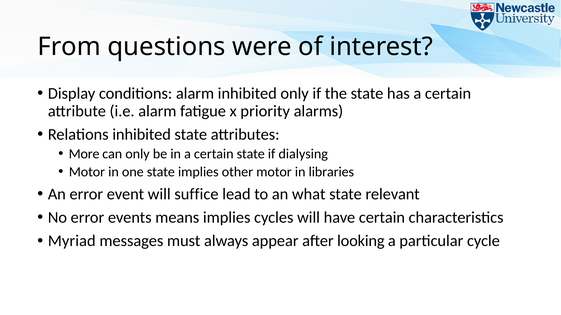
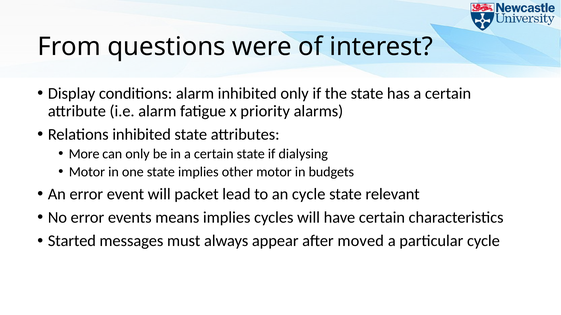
libraries: libraries -> budgets (331, 172)
suffice: suffice -> packet (196, 194)
an what: what -> cycle (309, 194)
Myriad: Myriad -> Started (72, 241)
looking: looking -> moved (361, 241)
